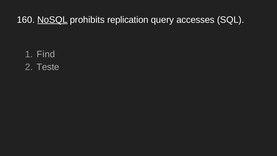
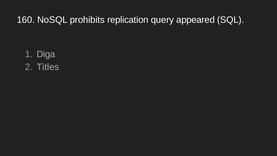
NoSQL underline: present -> none (52, 20)
accesses: accesses -> appeared (196, 20)
Find: Find -> Diga (46, 54)
Teste: Teste -> Titles (48, 67)
